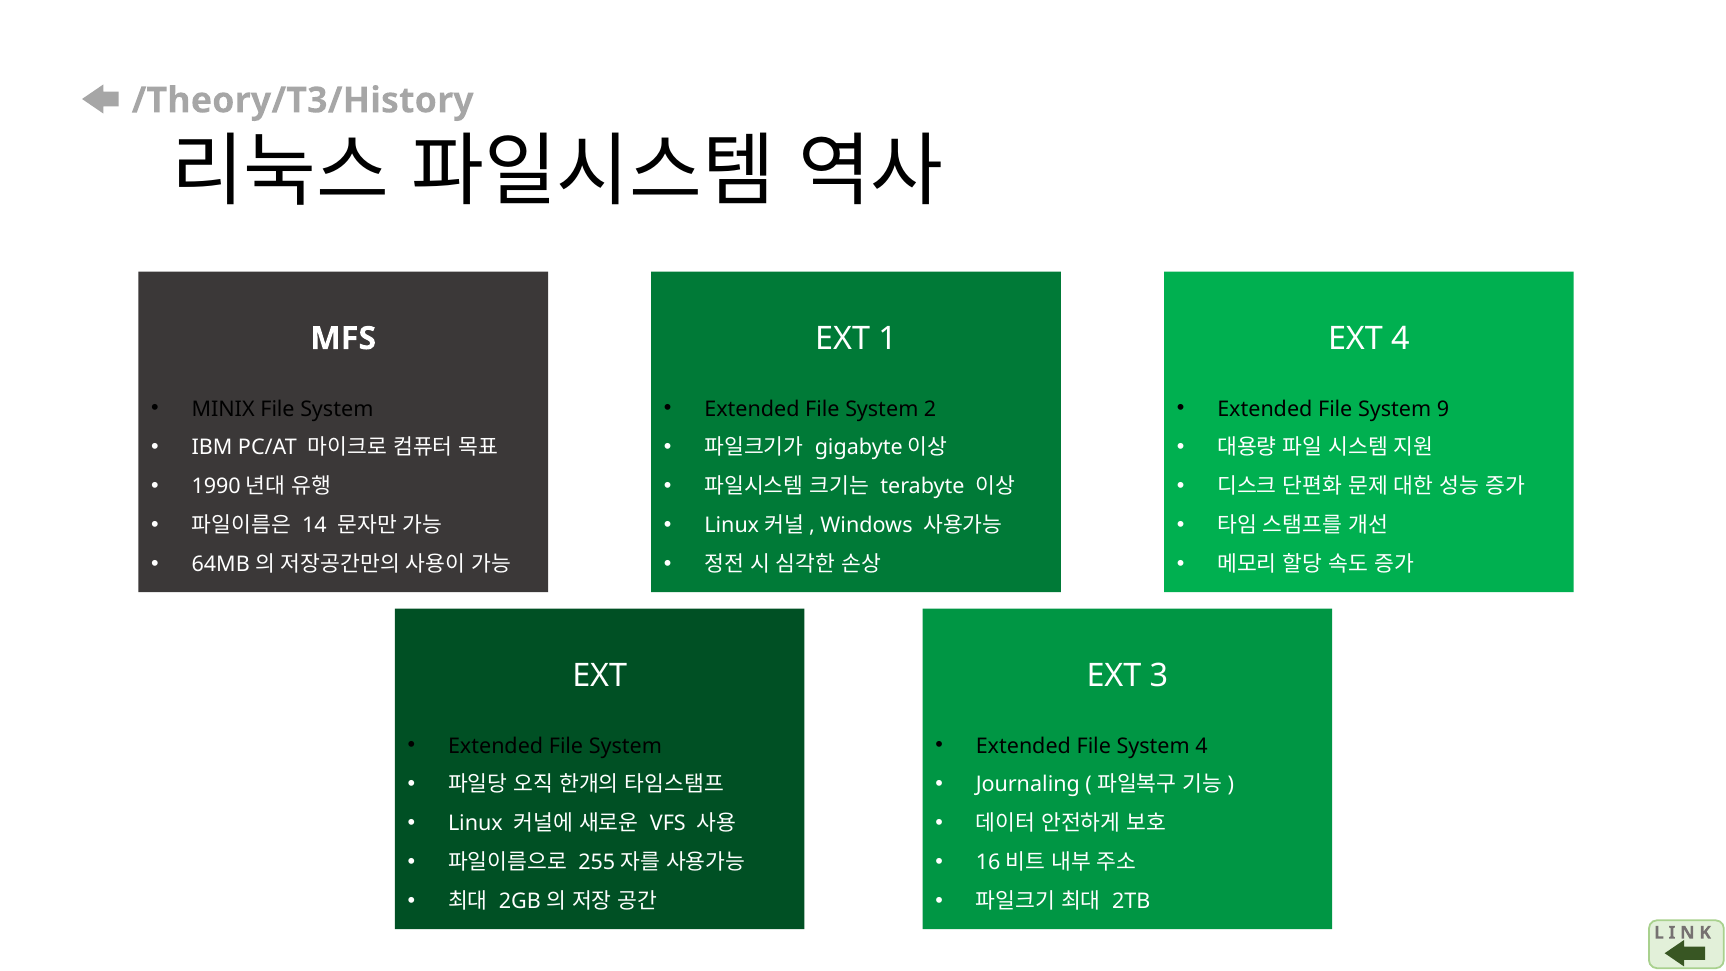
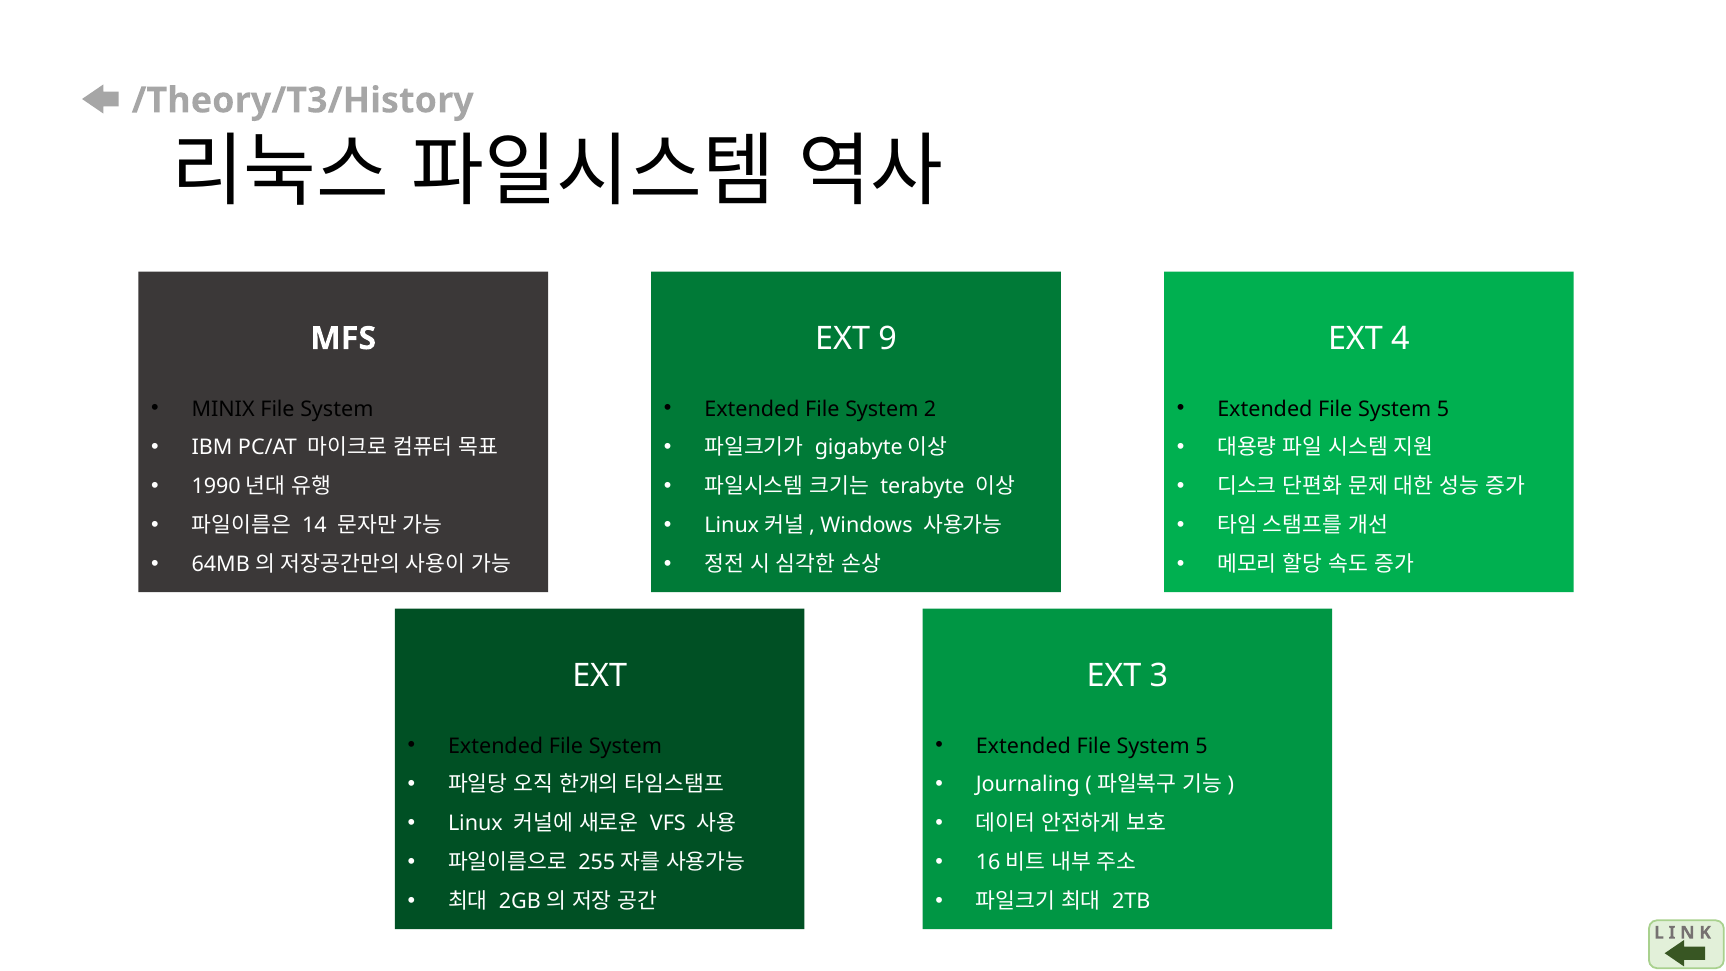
1: 1 -> 9 (888, 338)
9: 9 -> 5 (1443, 409)
4: 4 -> 5 (1201, 746)
